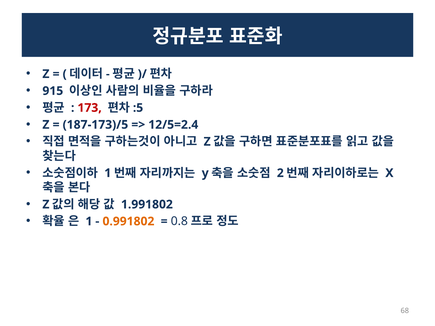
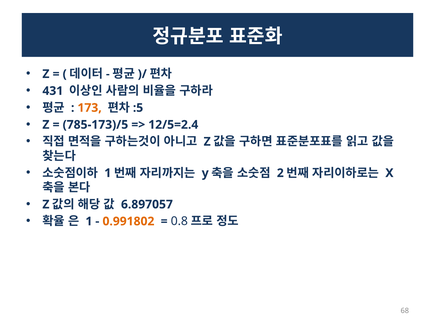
915: 915 -> 431 (53, 91)
173 colour: red -> orange (90, 108)
187-173)/5: 187-173)/5 -> 785-173)/5 (95, 125)
1.991802: 1.991802 -> 6.897057 (147, 205)
